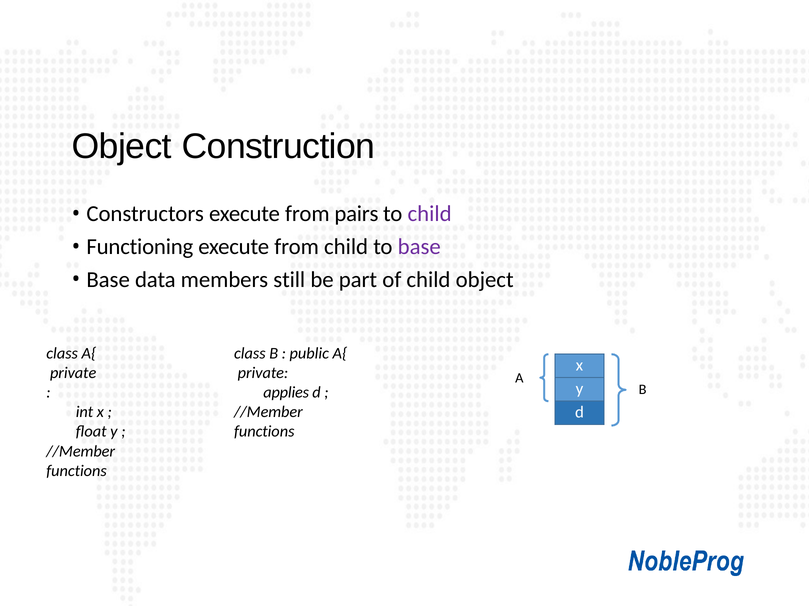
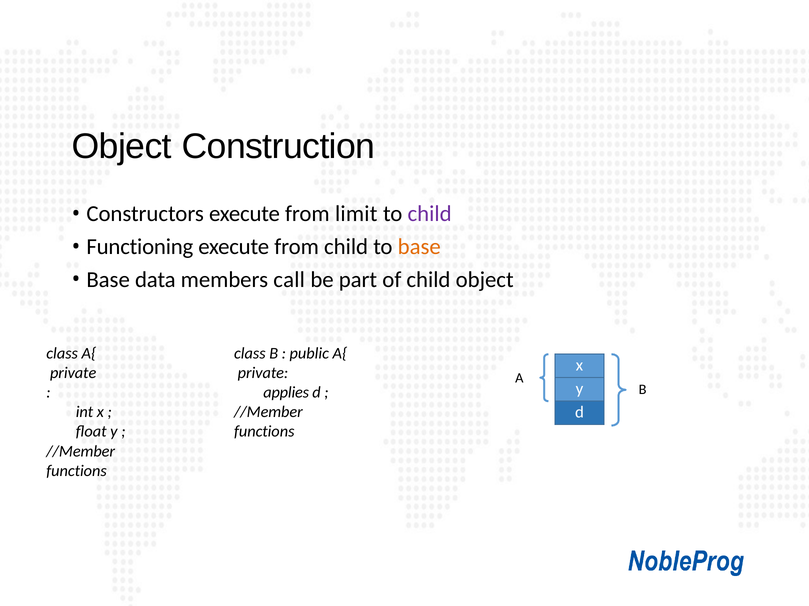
pairs: pairs -> limit (356, 214)
base colour: purple -> orange (419, 247)
still: still -> call (289, 280)
